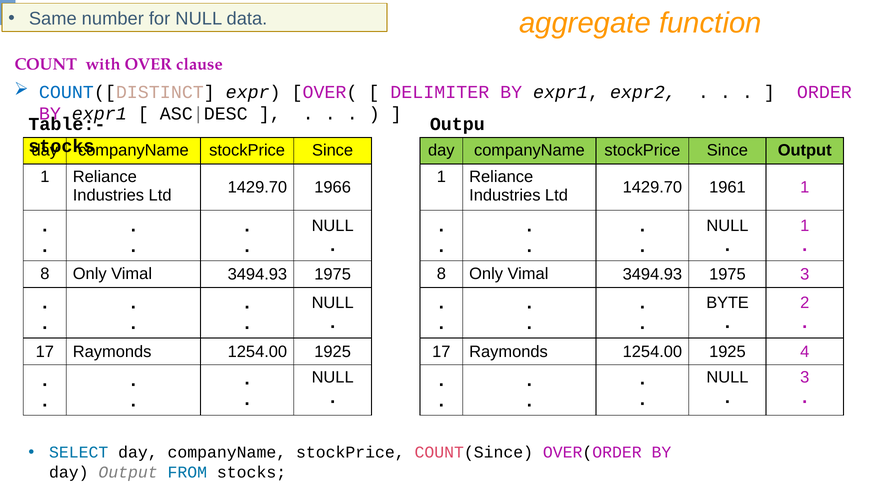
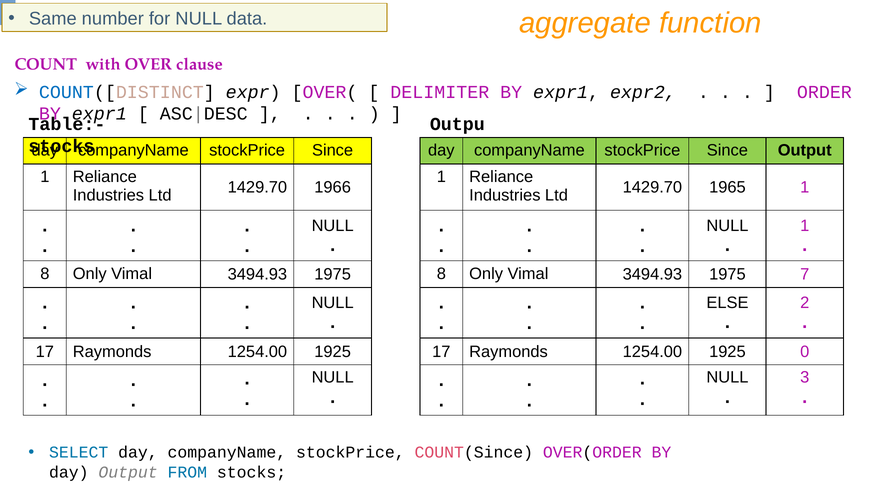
1961: 1961 -> 1965 (727, 187)
1975 3: 3 -> 7 (805, 274)
BYTE: BYTE -> ELSE (727, 303)
4: 4 -> 0 (805, 352)
